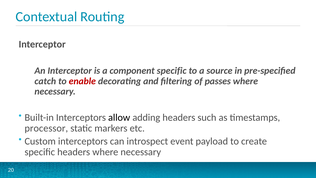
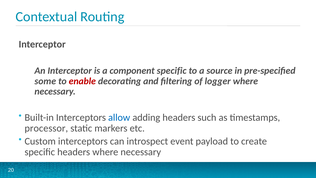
catch: catch -> some (45, 81)
passes: passes -> logger (218, 81)
allow colour: black -> blue (119, 117)
